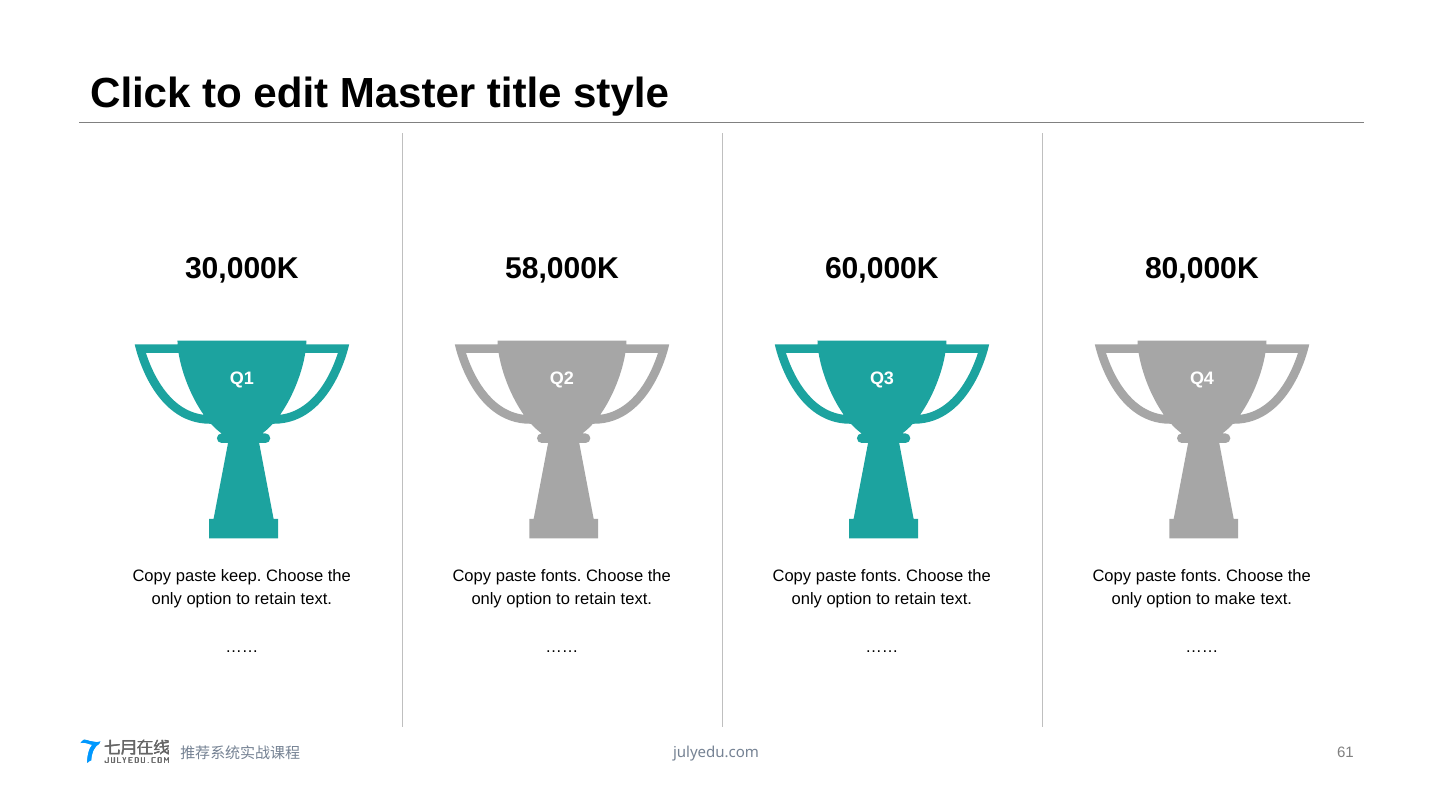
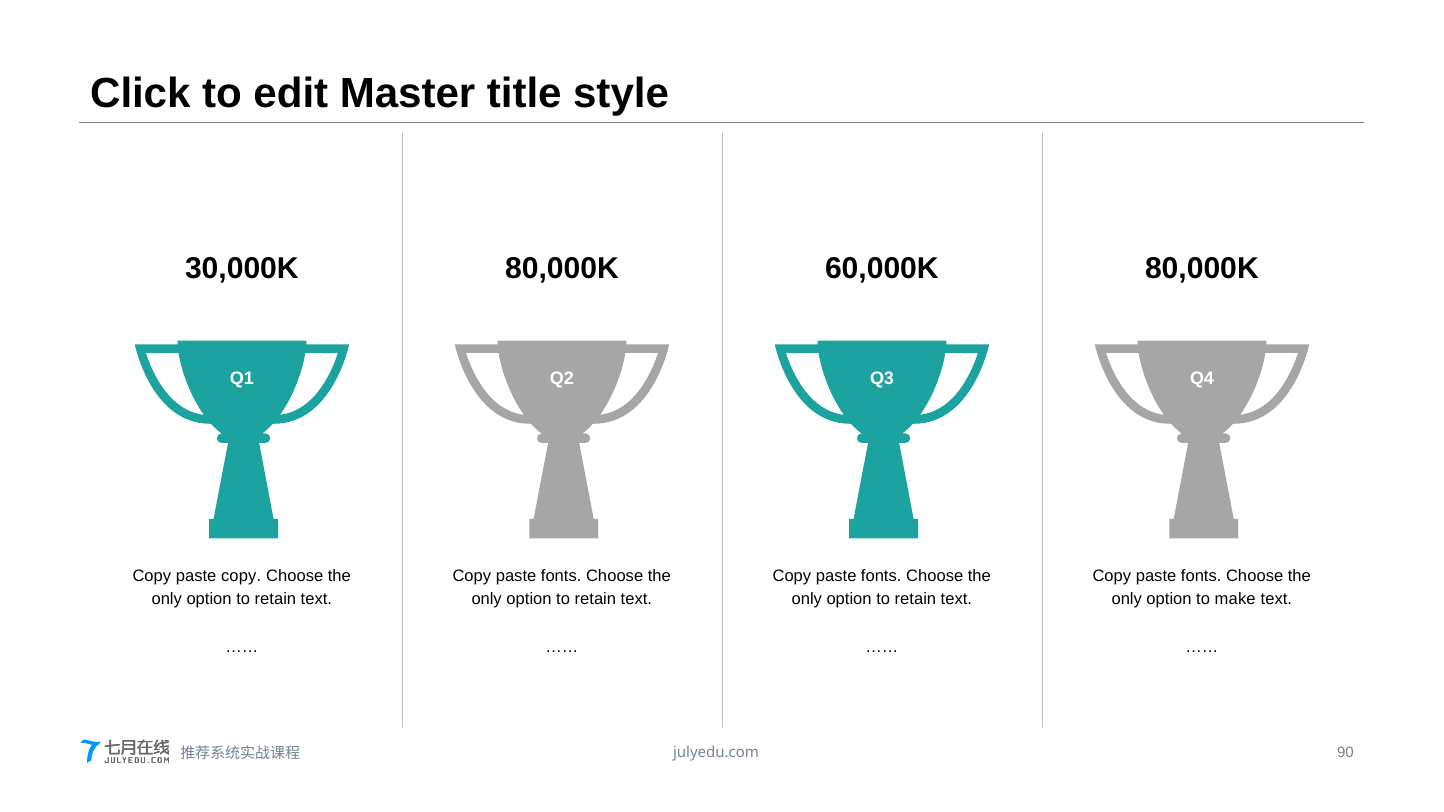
58,000K: 58,000K -> 80,000K (562, 268)
paste keep: keep -> copy (241, 576)
61: 61 -> 90 (1345, 752)
